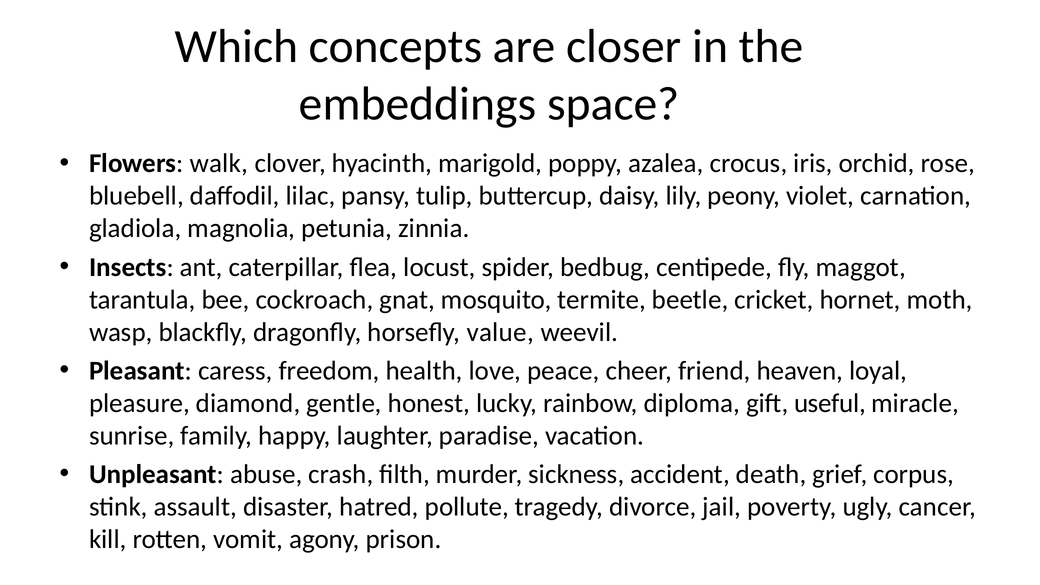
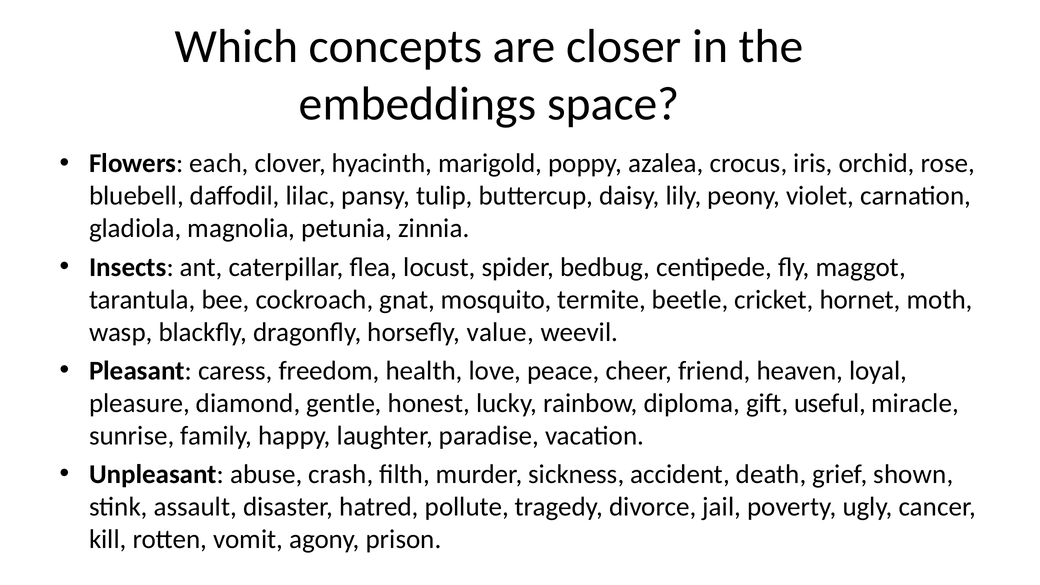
walk: walk -> each (219, 164)
corpus: corpus -> shown (913, 474)
